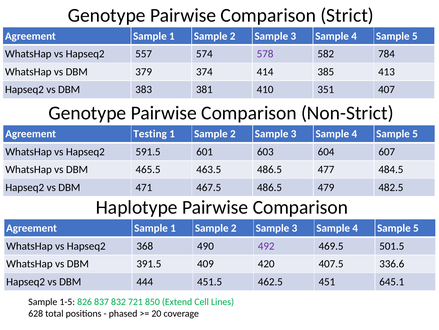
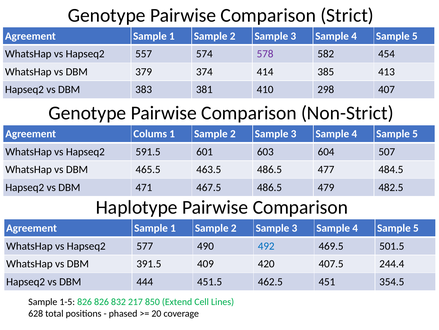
784: 784 -> 454 (387, 54)
351: 351 -> 298 (326, 89)
Testing: Testing -> Colums (150, 134)
607: 607 -> 507 (387, 151)
368: 368 -> 577 (145, 246)
492 colour: purple -> blue (266, 246)
336.6: 336.6 -> 244.4 (392, 263)
645.1: 645.1 -> 354.5 (392, 281)
826 837: 837 -> 826 (102, 301)
721: 721 -> 217 (135, 301)
